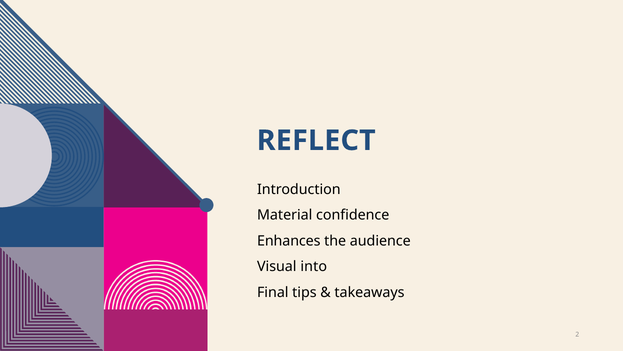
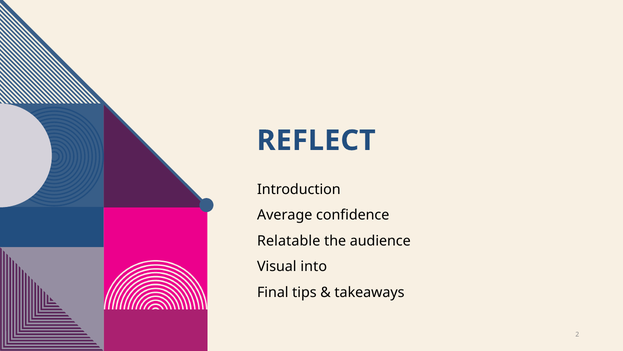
Material: Material -> Average (285, 215)
Enhances: Enhances -> Relatable (289, 240)
